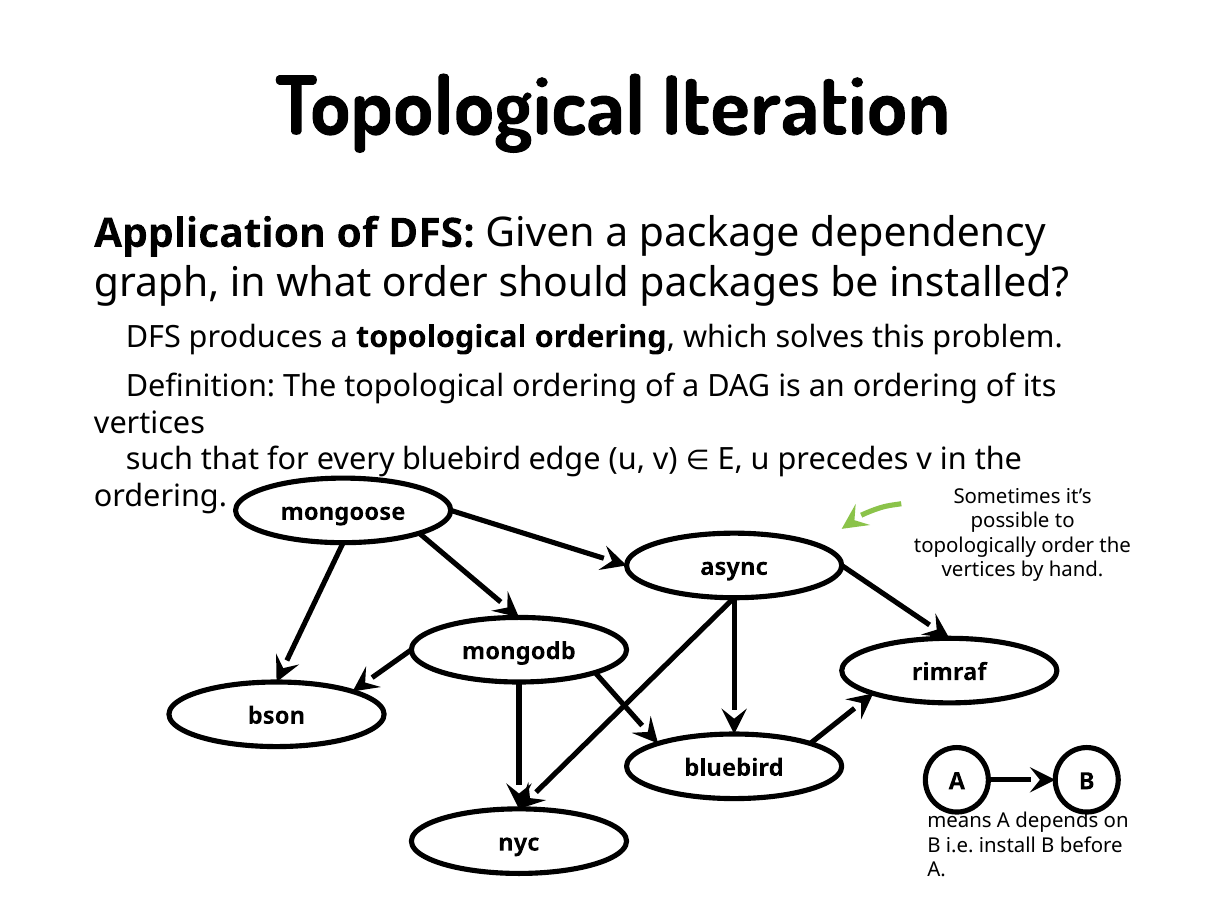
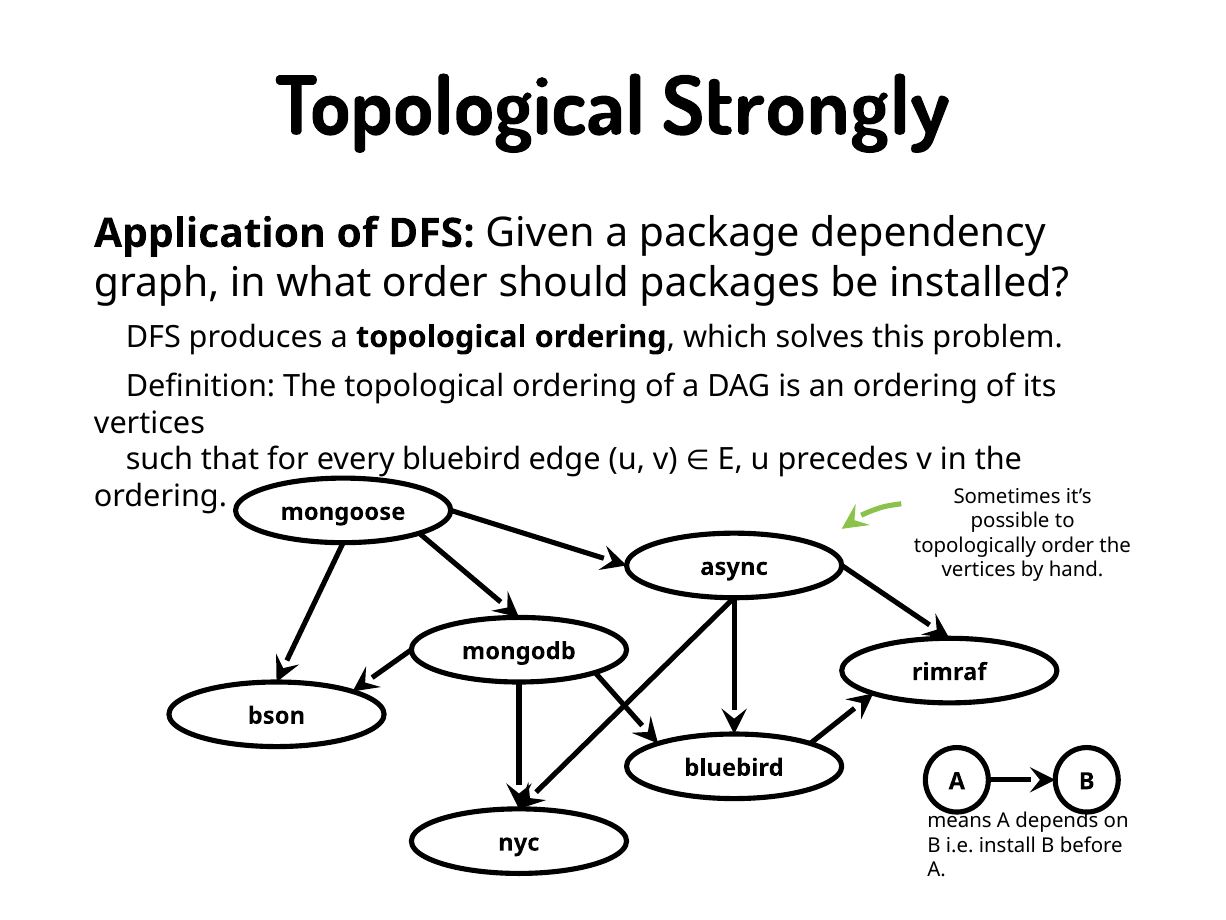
Iteration: Iteration -> Strongly (806, 108)
